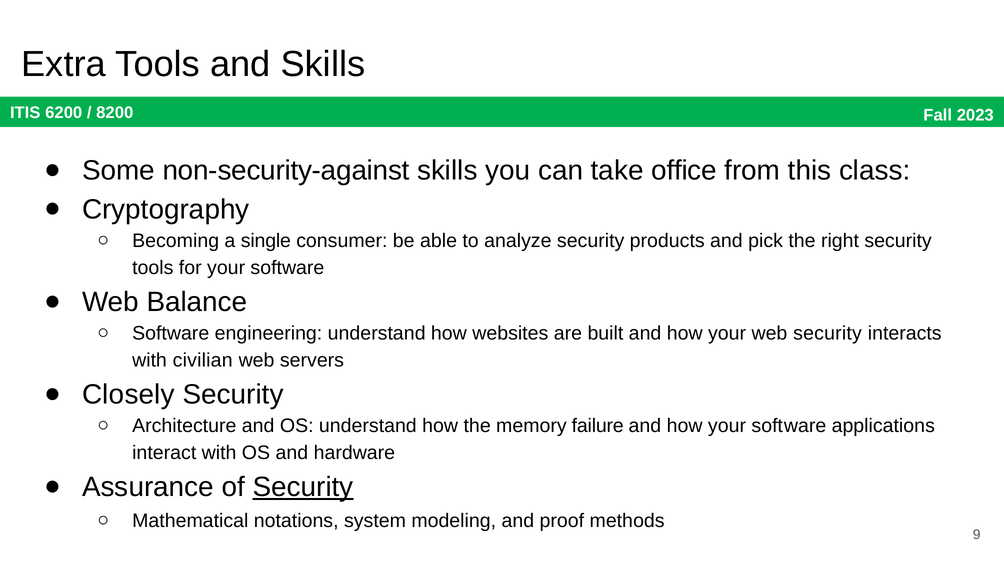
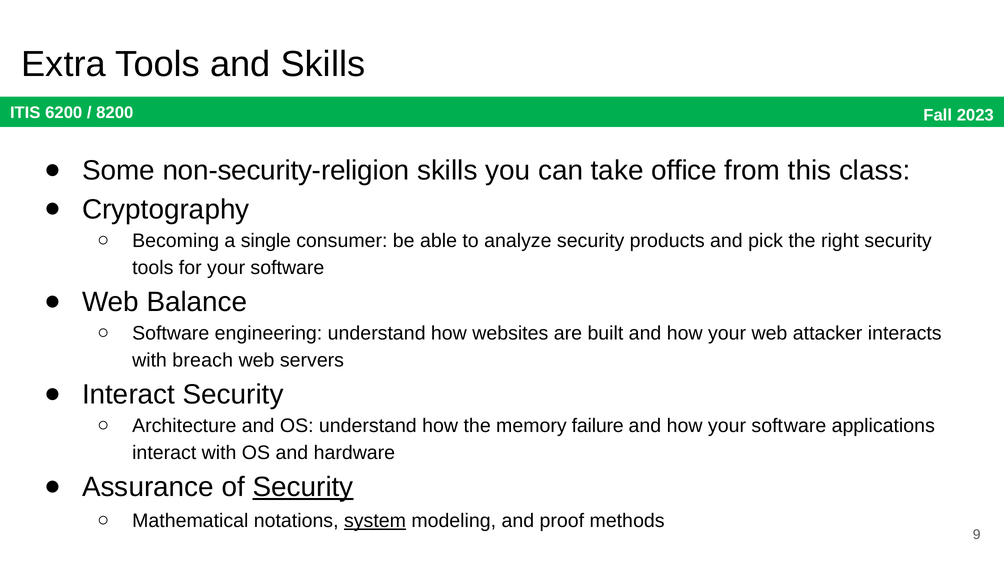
non-security-against: non-security-against -> non-security-religion (286, 171)
web security: security -> attacker (828, 333)
civilian: civilian -> breach (203, 360)
Closely: Closely -> Interact (129, 394)
system underline: none -> present (375, 521)
